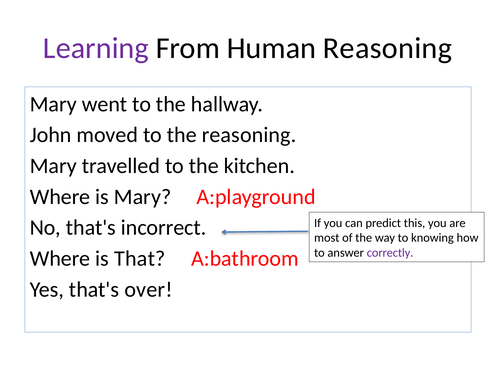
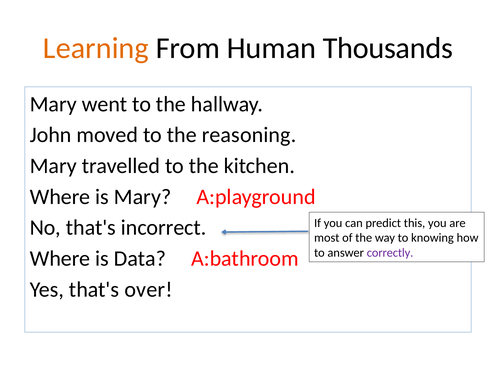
Learning colour: purple -> orange (96, 48)
Human Reasoning: Reasoning -> Thousands (388, 48)
That: That -> Data (140, 259)
